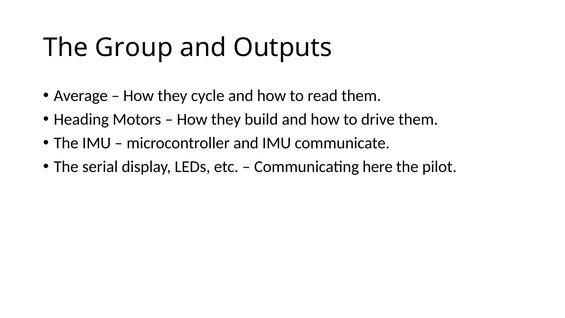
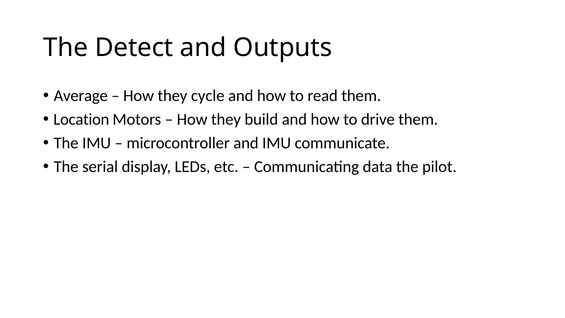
Group: Group -> Detect (134, 47)
Heading: Heading -> Location (81, 119)
here: here -> data (378, 167)
